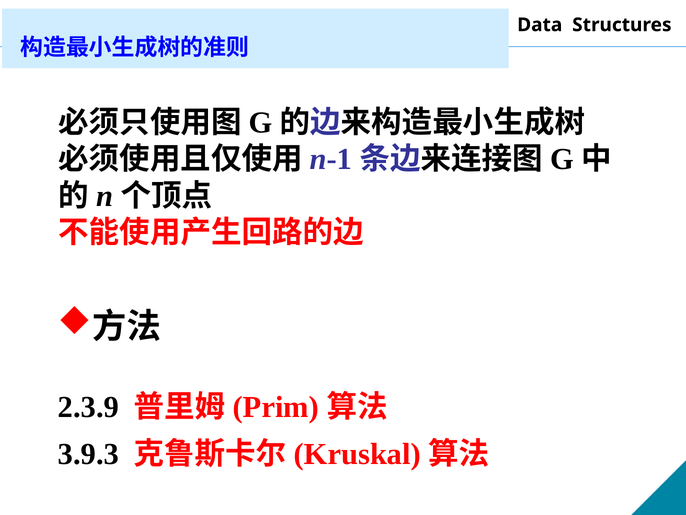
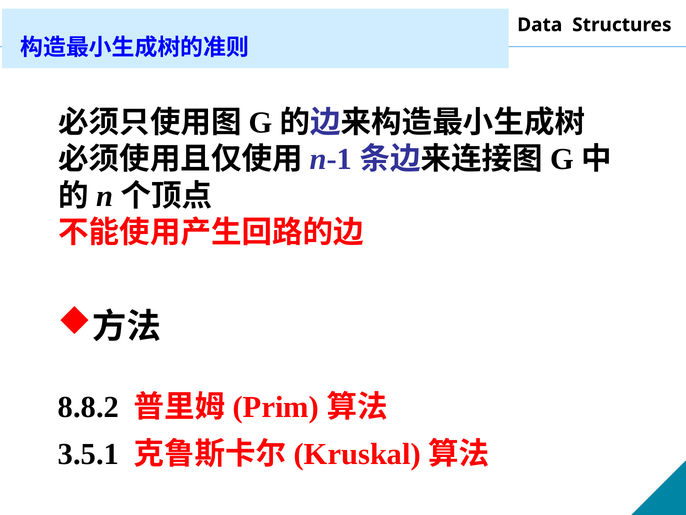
2.3.9: 2.3.9 -> 8.8.2 (88, 407)
3.9.3: 3.9.3 -> 3.5.1 (88, 454)
